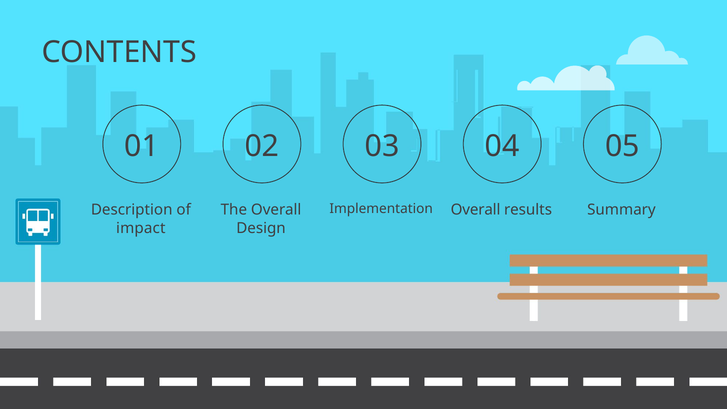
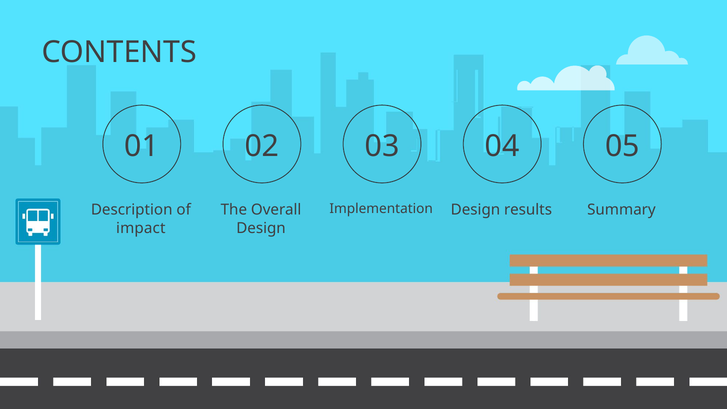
Overall: Overall -> Design (475, 210)
